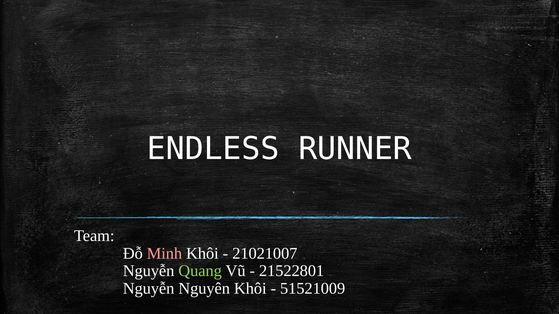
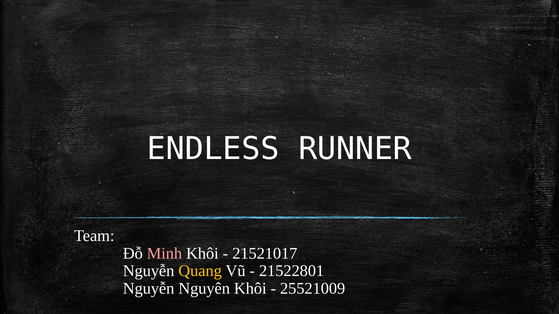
21021007: 21021007 -> 21521017 (265, 254)
Quang colour: light green -> yellow (200, 271)
51521009: 51521009 -> 25521009 (313, 289)
